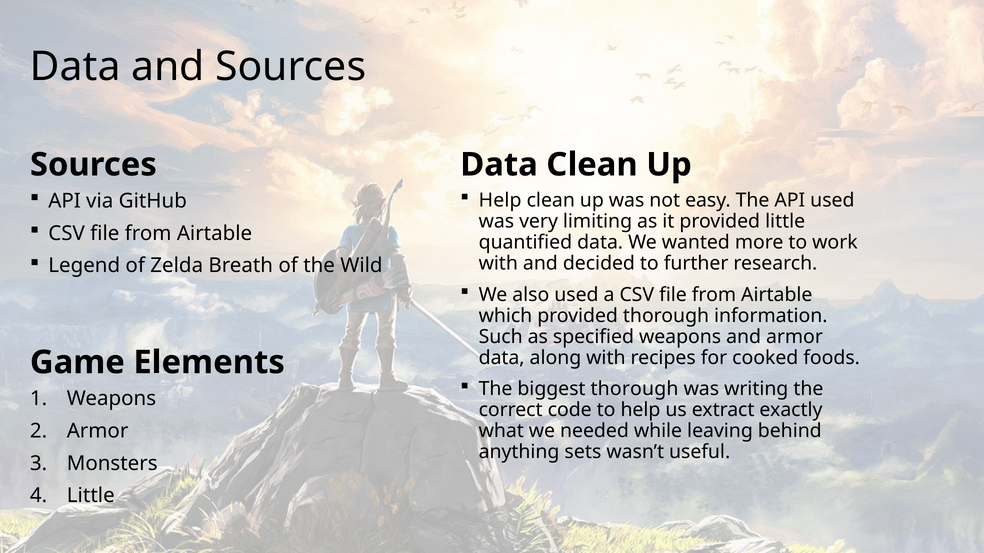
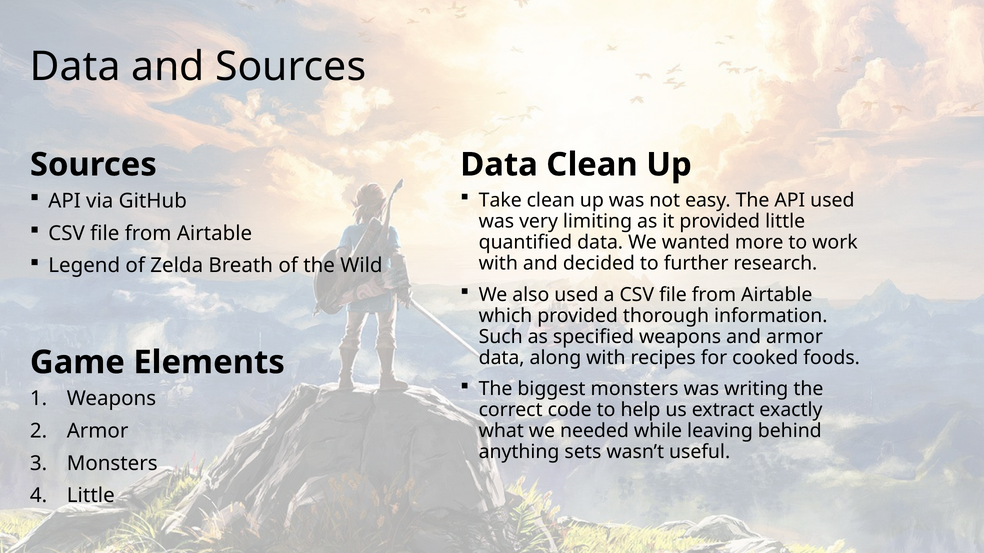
Help: Help -> Take (500, 201)
biggest thorough: thorough -> monsters (634, 389)
